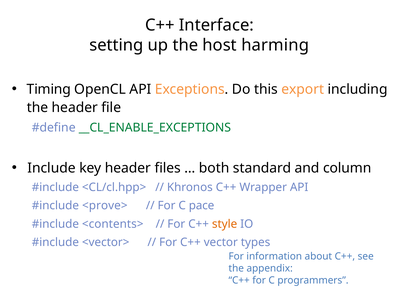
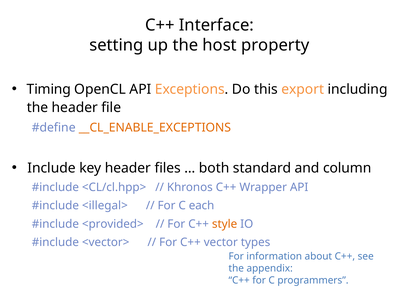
harming: harming -> property (275, 45)
__CL_ENABLE_EXCEPTIONS colour: green -> orange (155, 127)
<prove>: <prove> -> <illegal> (105, 205)
pace: pace -> each (202, 205)
<contents>: <contents> -> <provided> (113, 223)
